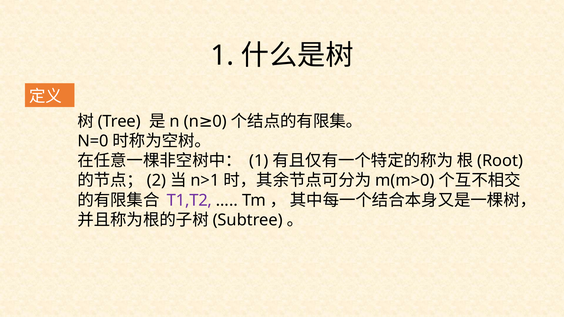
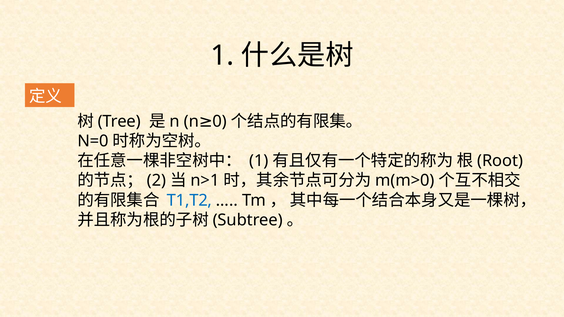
T1,T2 colour: purple -> blue (190, 200)
